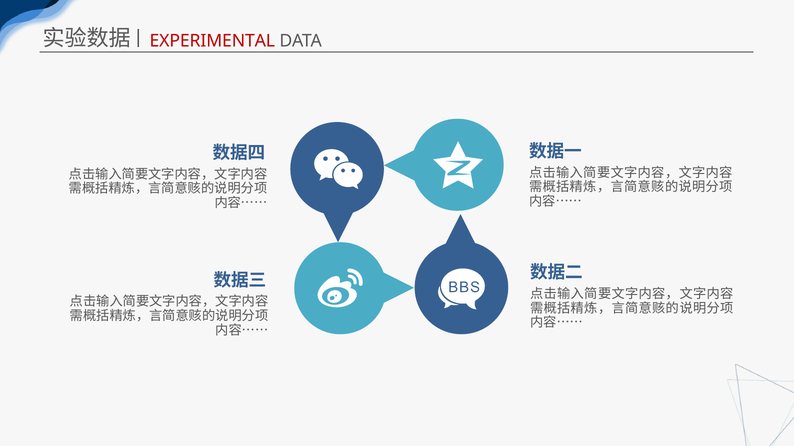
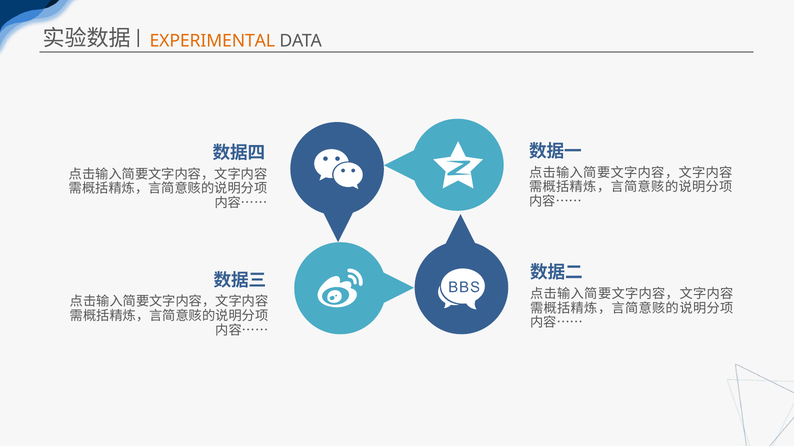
EXPERIMENTAL colour: red -> orange (212, 41)
